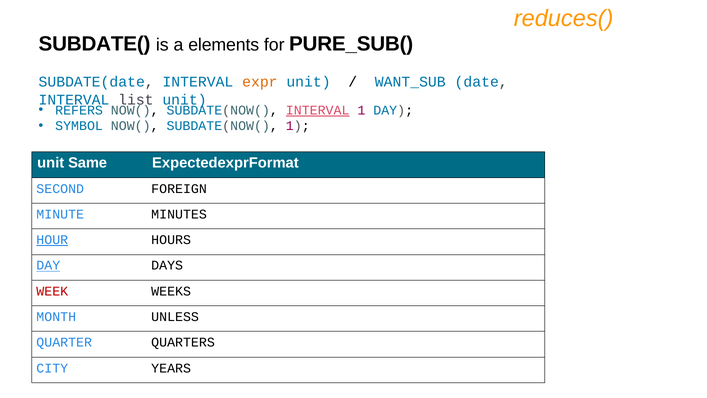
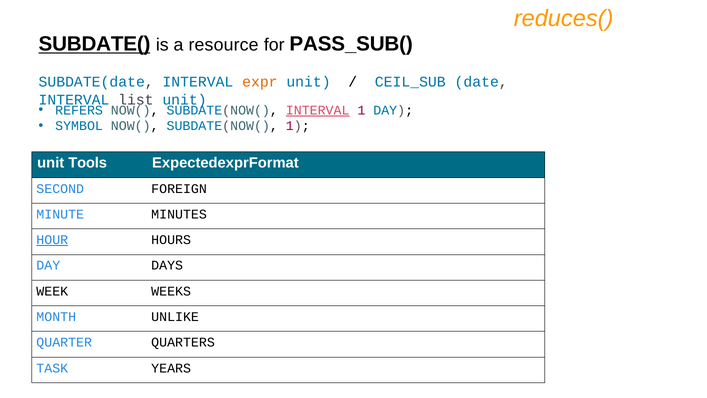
SUBDATE( underline: none -> present (95, 44)
elements: elements -> resource (224, 45)
PURE_SUB(: PURE_SUB( -> PASS_SUB( (351, 44)
WANT_SUB: WANT_SUB -> CEIL_SUB (410, 82)
Same: Same -> Tools (88, 163)
DAY underline: present -> none (48, 265)
WEEK colour: red -> black (52, 291)
UNLESS: UNLESS -> UNLIKE (175, 317)
CITY: CITY -> TASK (52, 368)
